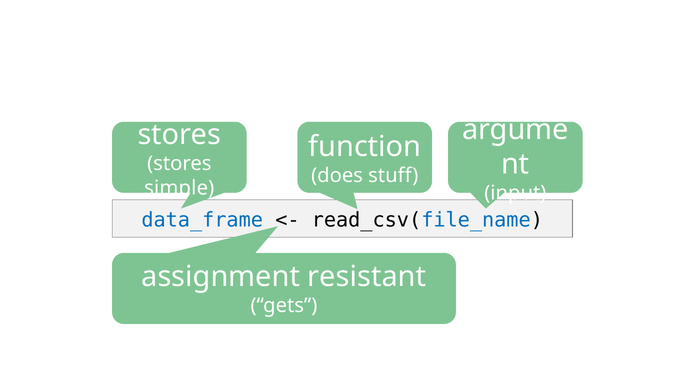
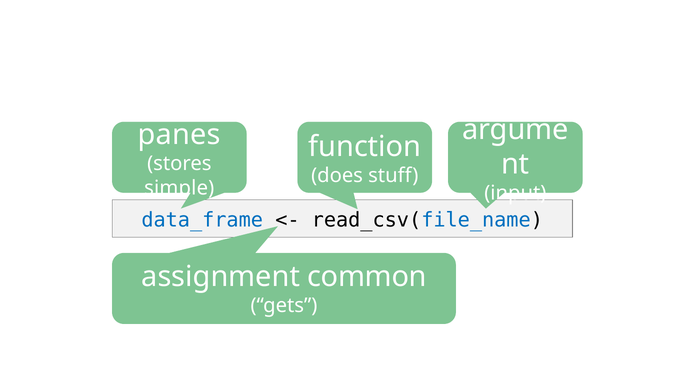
stores: stores -> panes (179, 134)
resistant: resistant -> common (367, 276)
